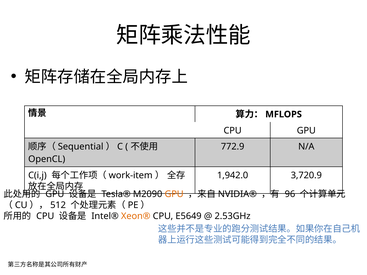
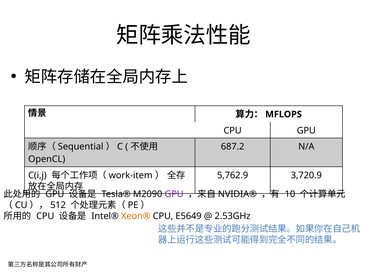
772.9: 772.9 -> 687.2 (233, 147)
1,942.0: 1,942.0 -> 5,762.9 (233, 175)
GPU colour: orange -> purple (174, 194)
96: 96 -> 10 (290, 194)
